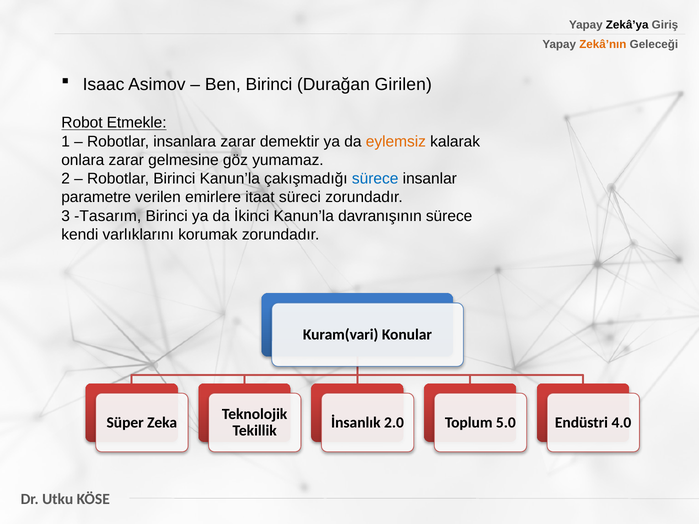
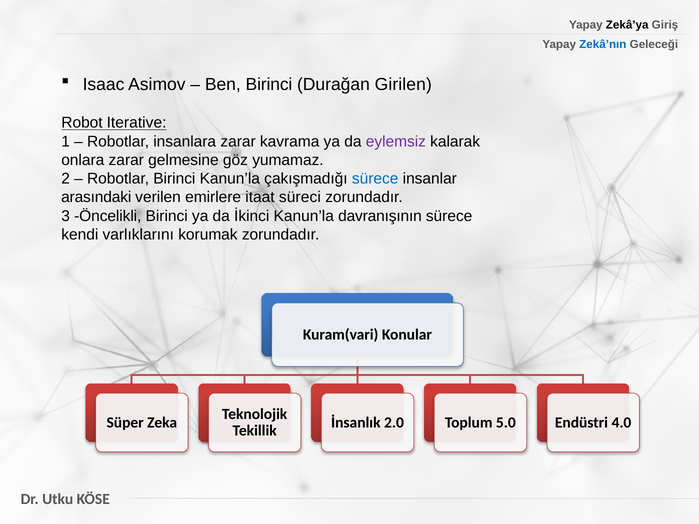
Zekâ’nın colour: orange -> blue (603, 45)
Etmekle: Etmekle -> Iterative (137, 123)
demektir: demektir -> kavrama (290, 142)
eylemsiz colour: orange -> purple (396, 142)
parametre: parametre -> arasındaki (96, 197)
Tasarım: Tasarım -> Öncelikli (108, 216)
